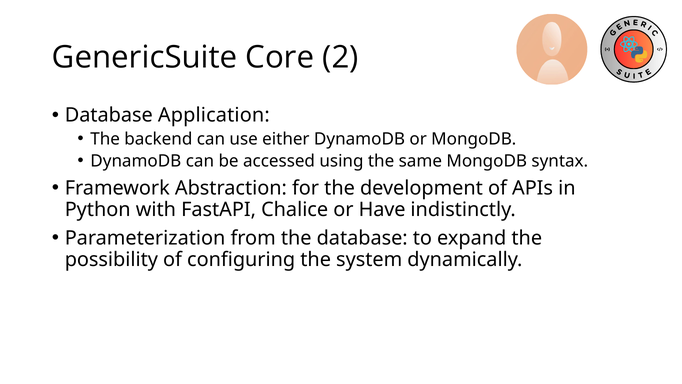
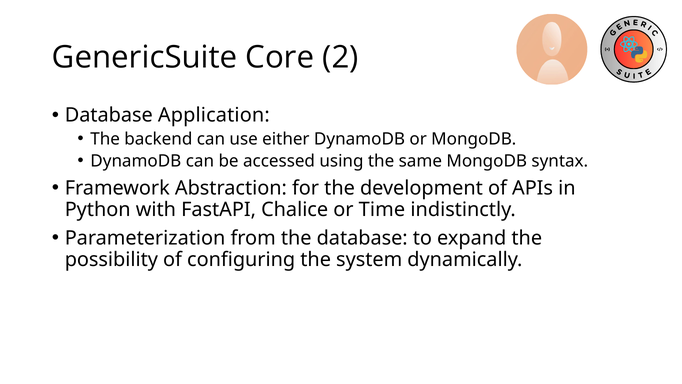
Have: Have -> Time (382, 209)
